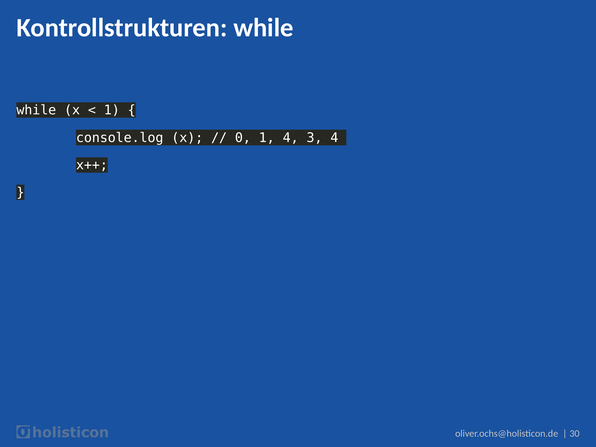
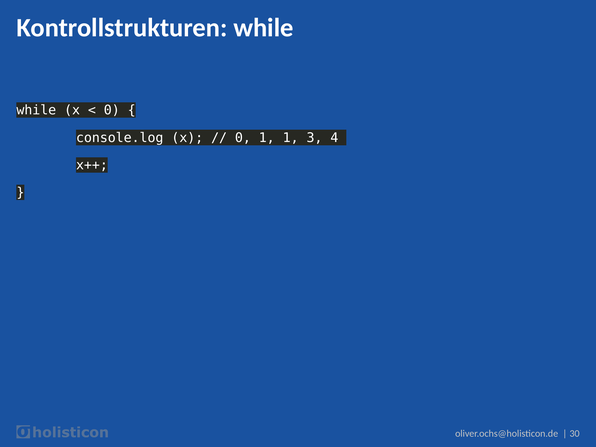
1: 1 -> 0 (112, 110)
1 4: 4 -> 1 (291, 138)
